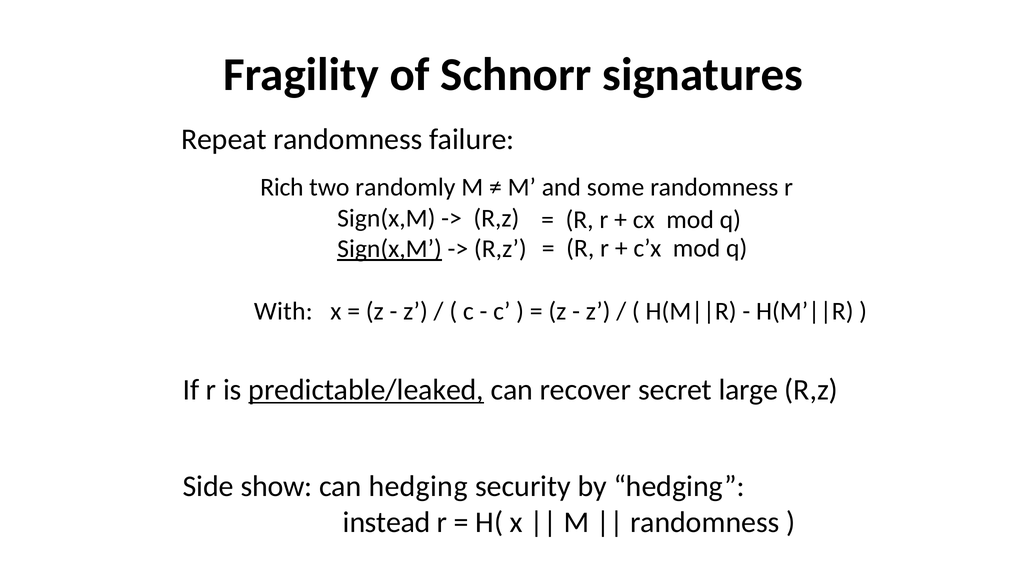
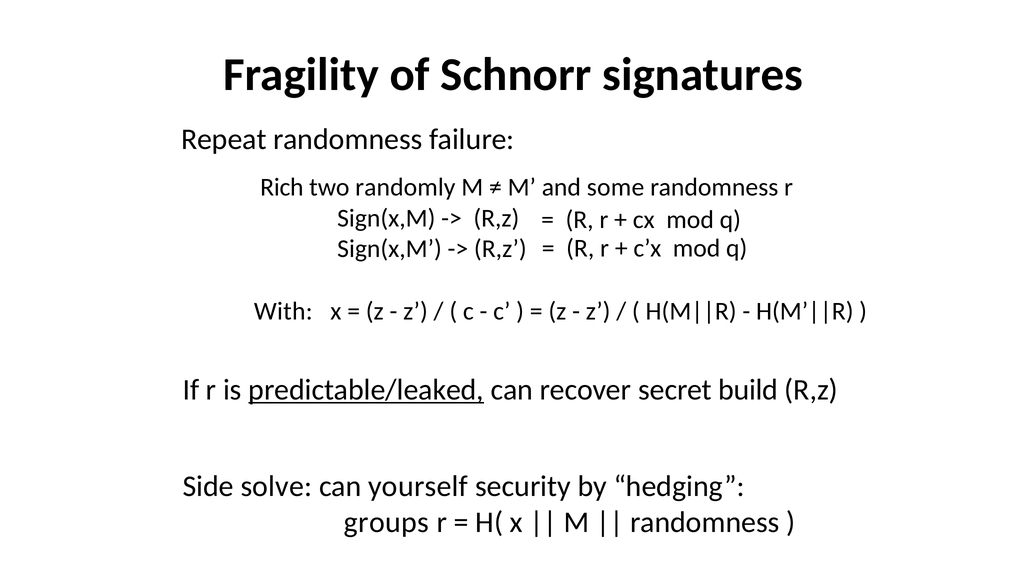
Sign(x,M underline: present -> none (390, 249)
large: large -> build (748, 390)
show: show -> solve (276, 486)
can hedging: hedging -> yourself (418, 486)
instead: instead -> groups (386, 522)
